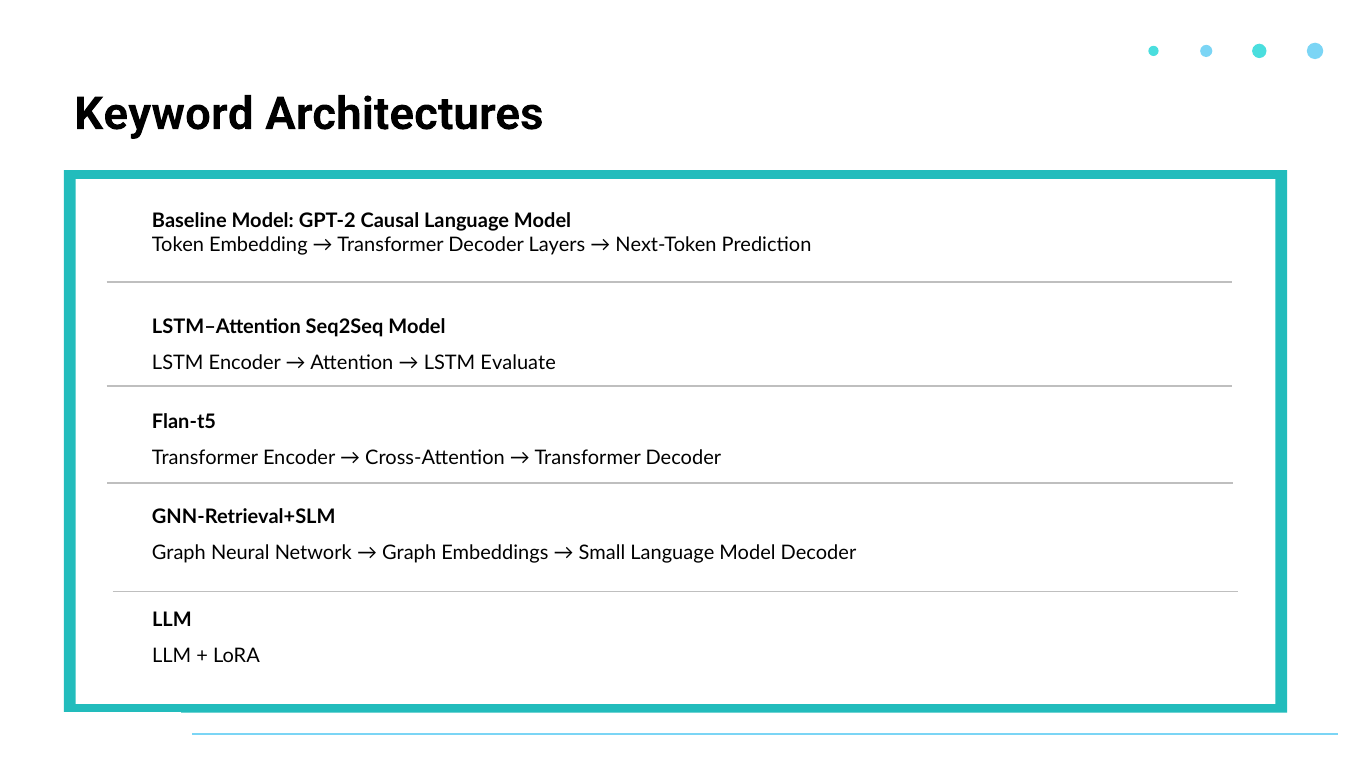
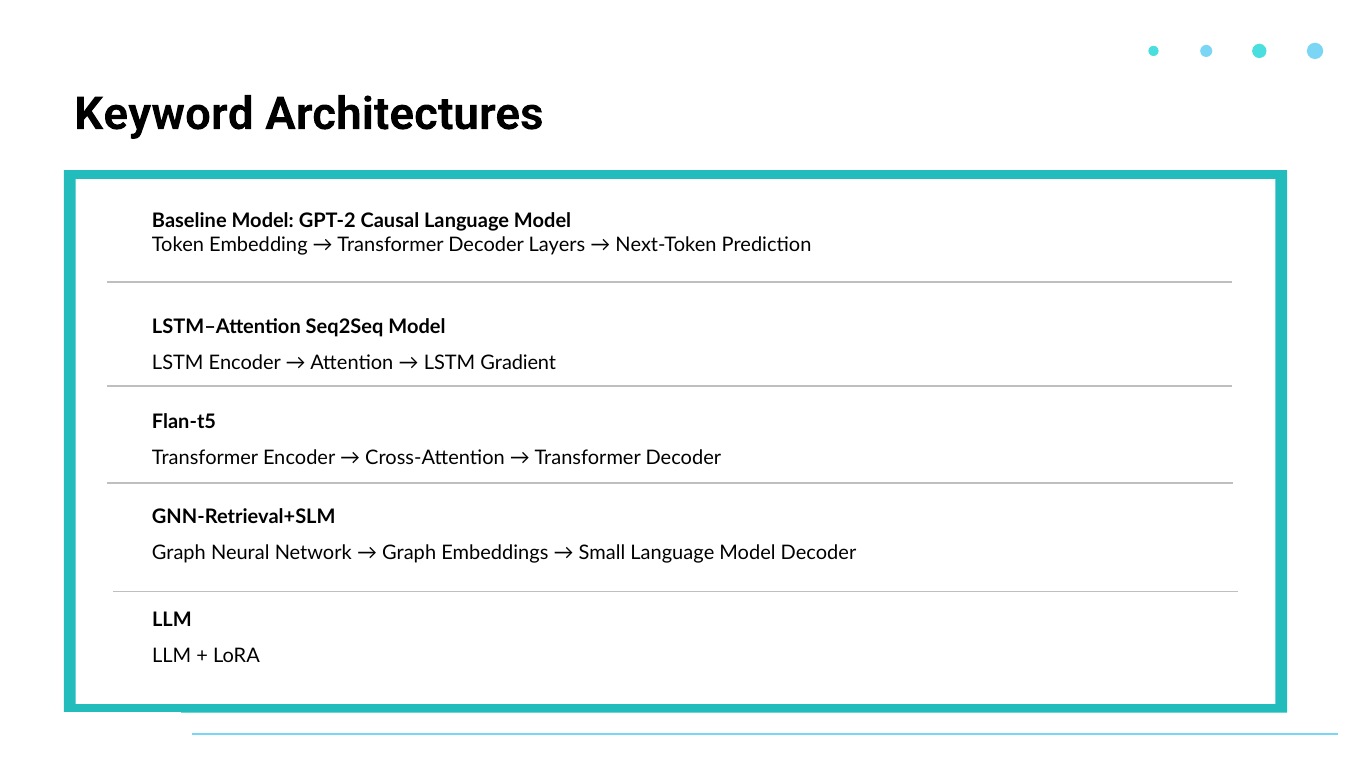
Evaluate: Evaluate -> Gradient (518, 363)
